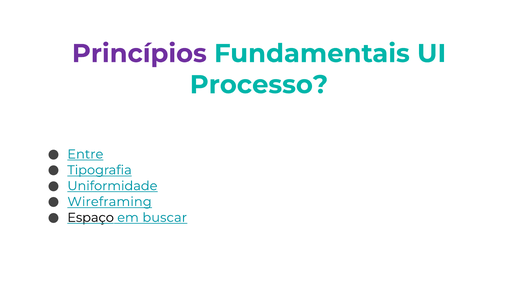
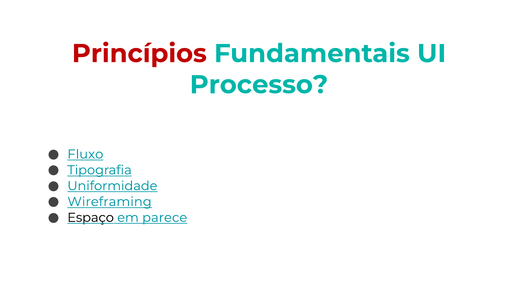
Princípios colour: purple -> red (139, 53)
Entre: Entre -> Fluxo (85, 154)
buscar: buscar -> parece (165, 217)
